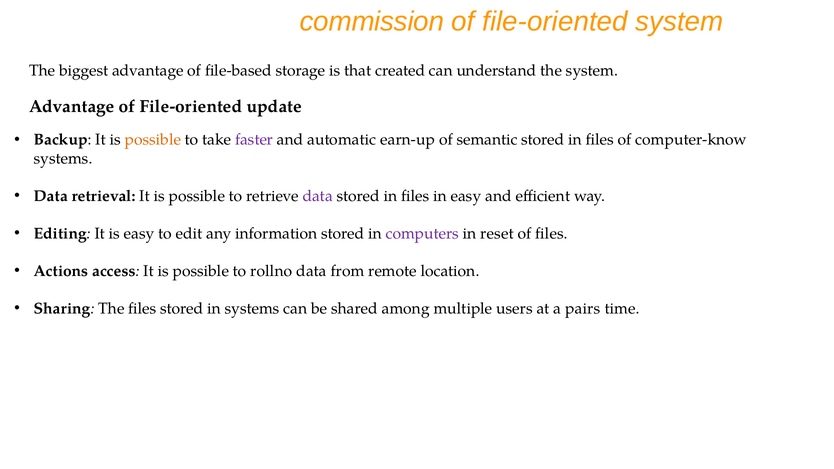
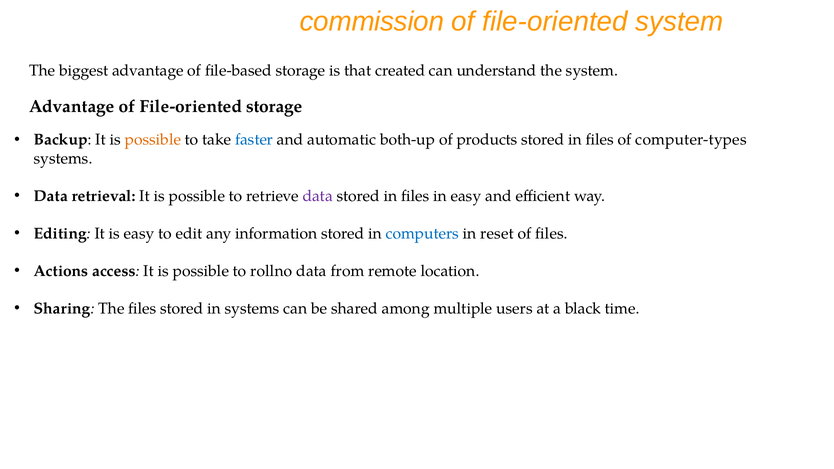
File-oriented update: update -> storage (274, 106)
faster colour: purple -> blue (254, 140)
earn-up: earn-up -> both-up (408, 140)
semantic: semantic -> products (487, 140)
computer-know: computer-know -> computer-types (691, 140)
computers colour: purple -> blue (422, 234)
pairs: pairs -> black (583, 309)
